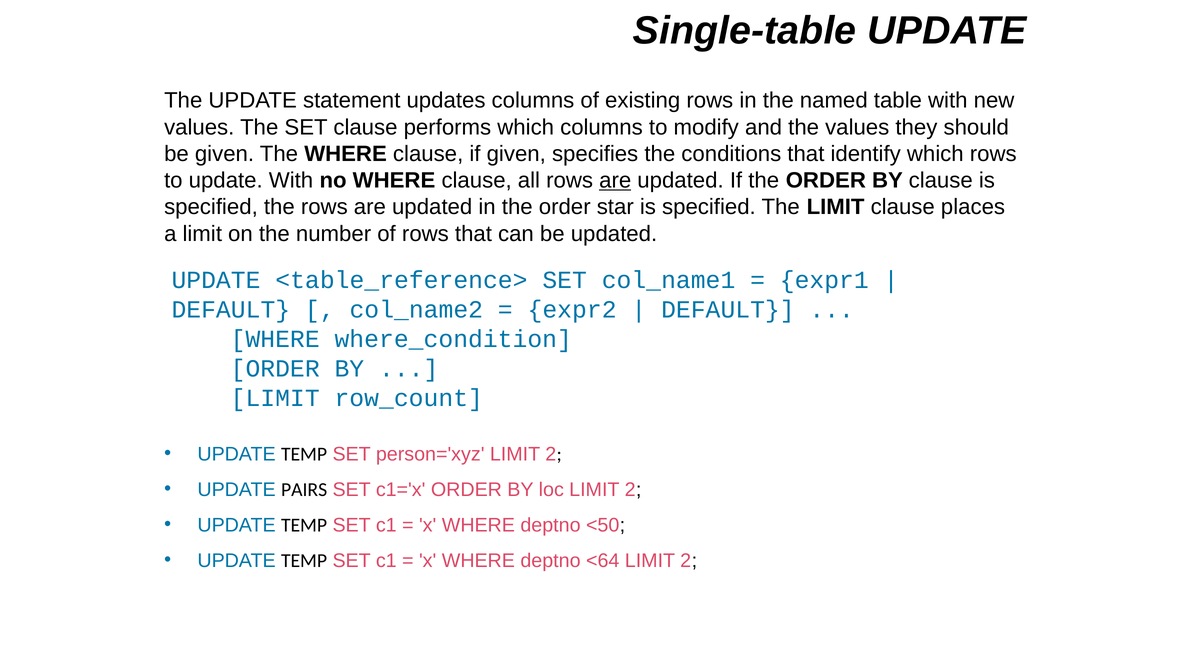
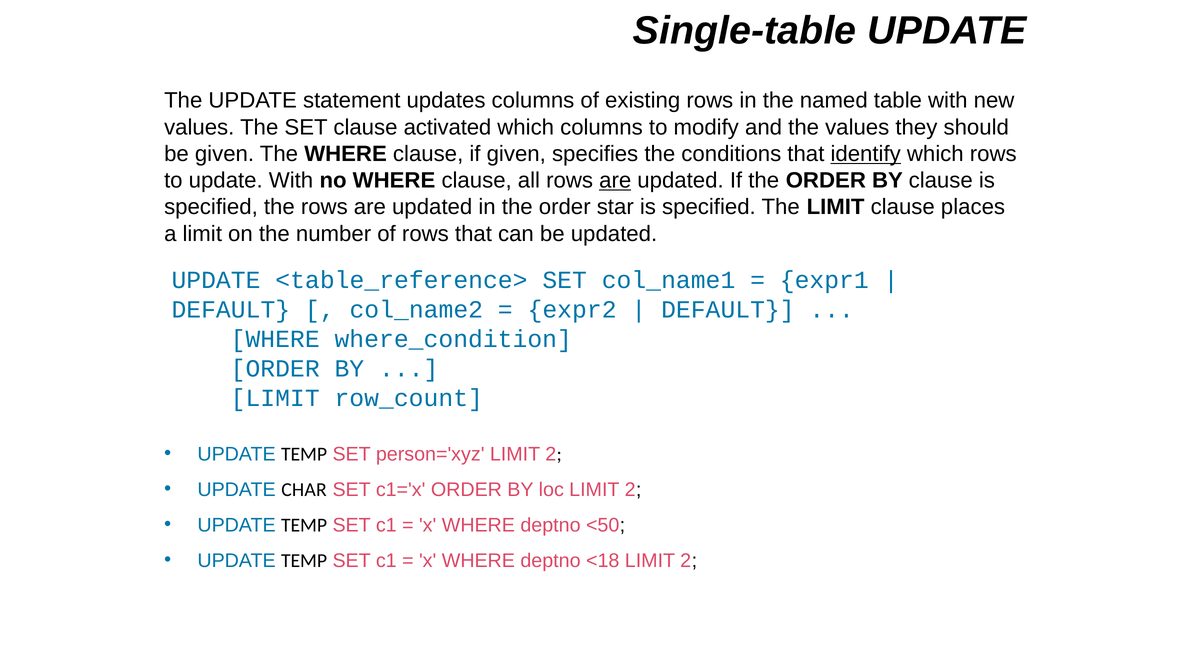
performs: performs -> activated (447, 127)
identify underline: none -> present (866, 154)
PAIRS: PAIRS -> CHAR (304, 490)
<64: <64 -> <18 (603, 561)
